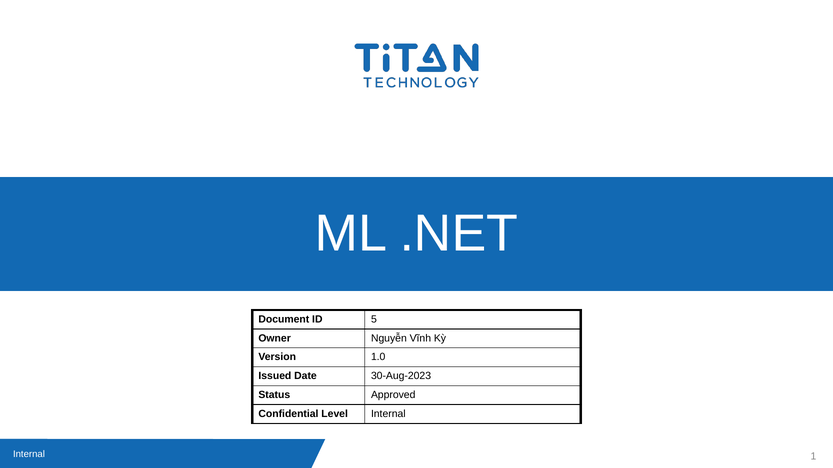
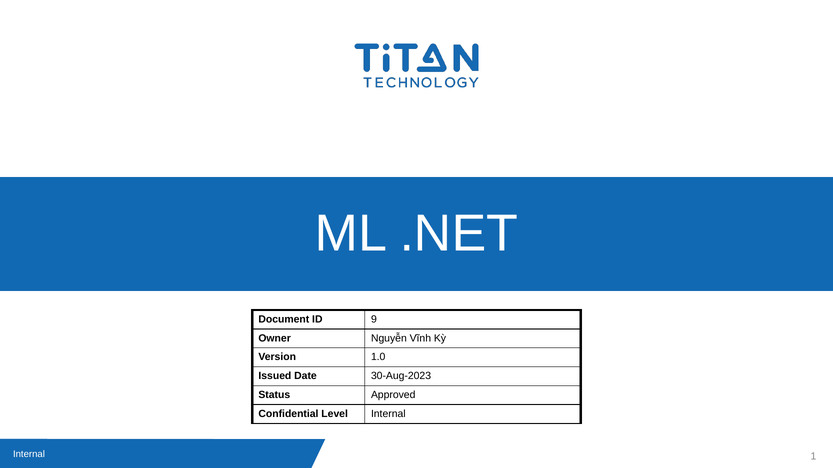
5: 5 -> 9 (374, 320)
